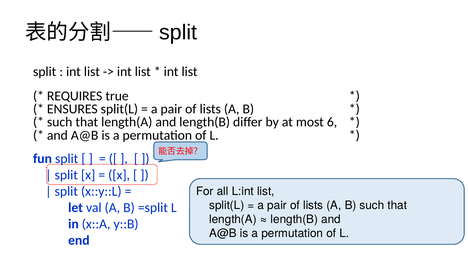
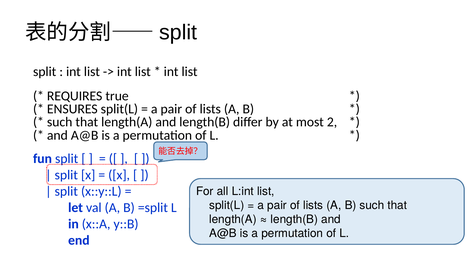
6: 6 -> 2 (332, 122)
